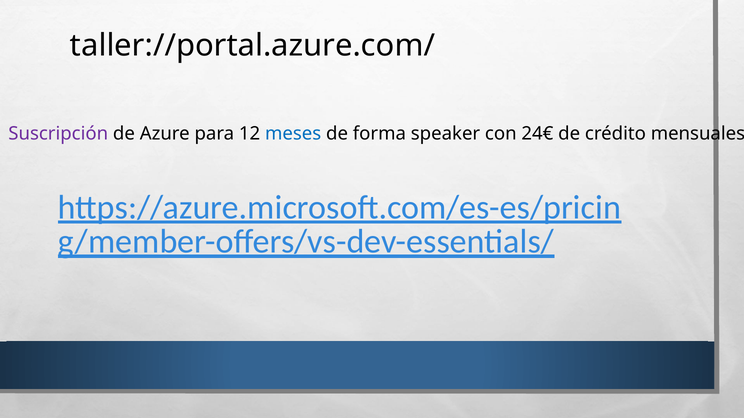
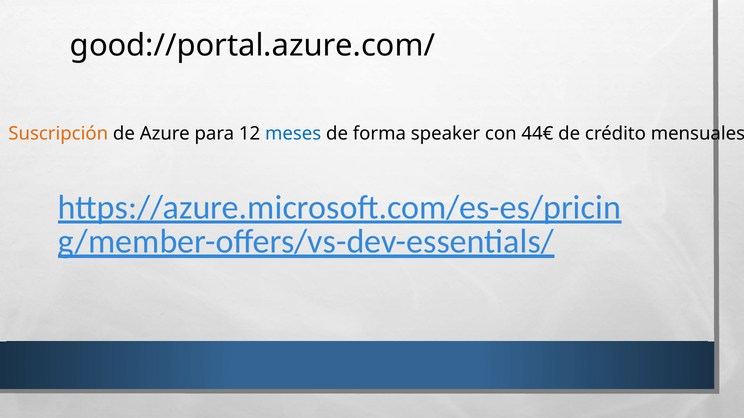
taller://portal.azure.com/: taller://portal.azure.com/ -> good://portal.azure.com/ (253, 45)
Suscripción colour: purple -> orange (58, 134)
24€: 24€ -> 44€ (537, 134)
